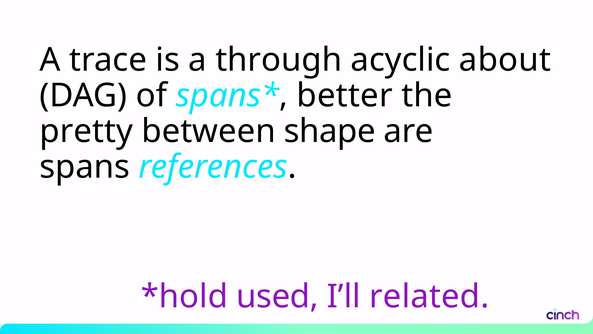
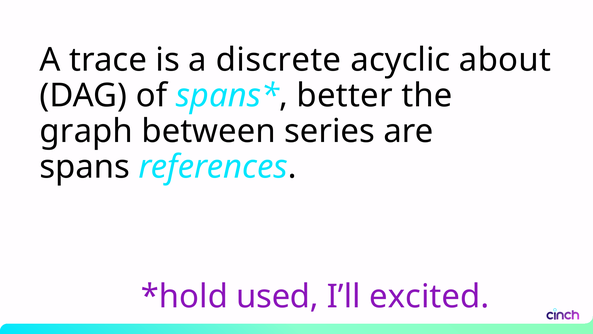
through: through -> discrete (279, 60)
pretty: pretty -> graph (86, 131)
shape: shape -> series (330, 131)
related: related -> excited (429, 296)
